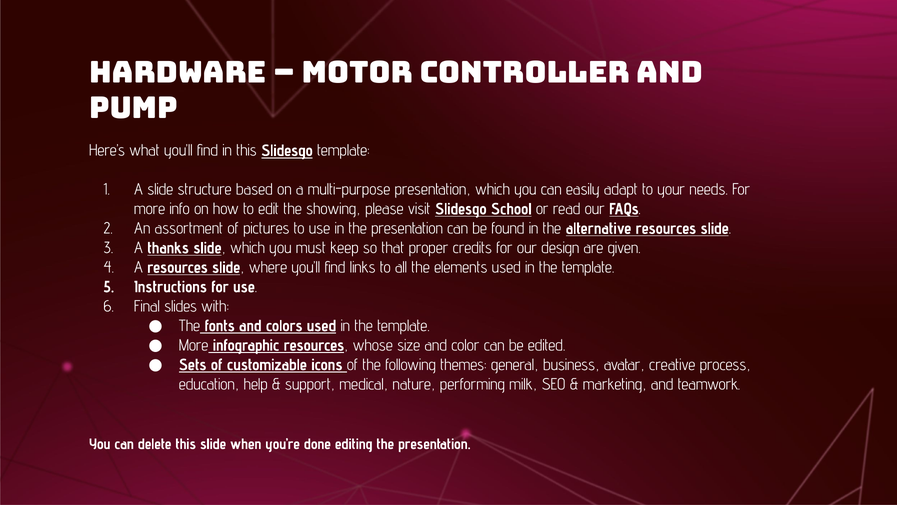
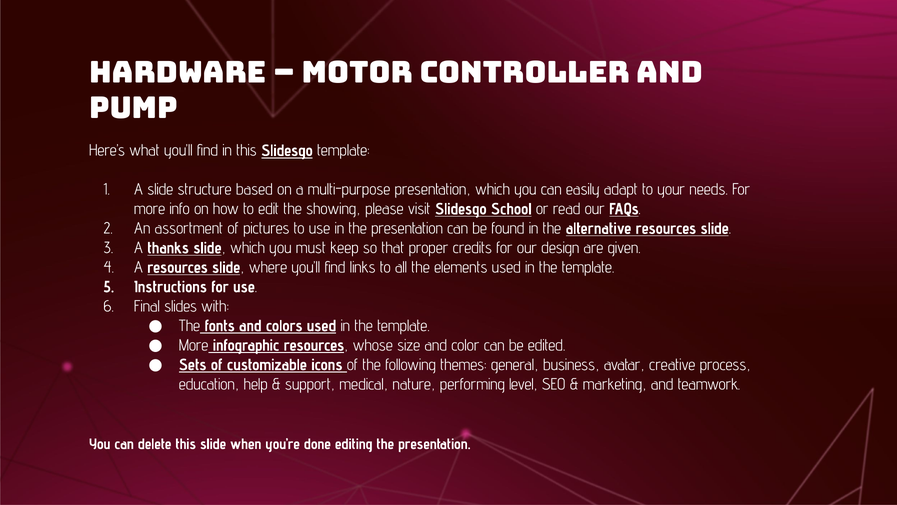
milk: milk -> level (523, 384)
